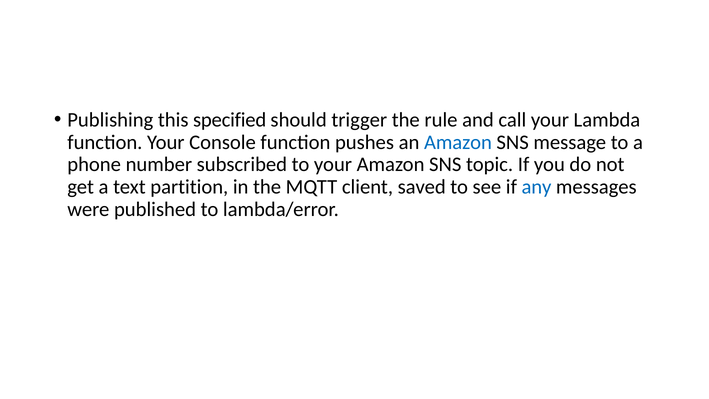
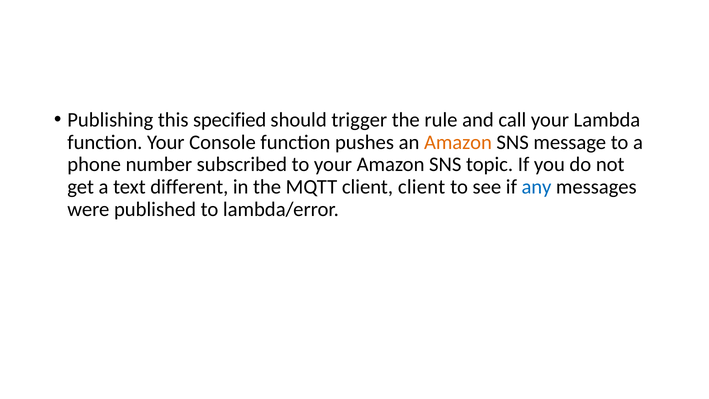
Amazon colour: blue -> orange (458, 142)
partition: partition -> different (189, 187)
client saved: saved -> client (422, 187)
